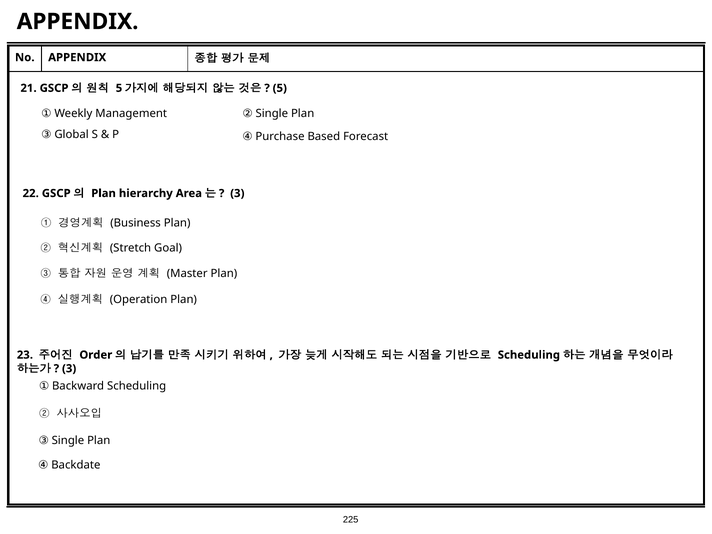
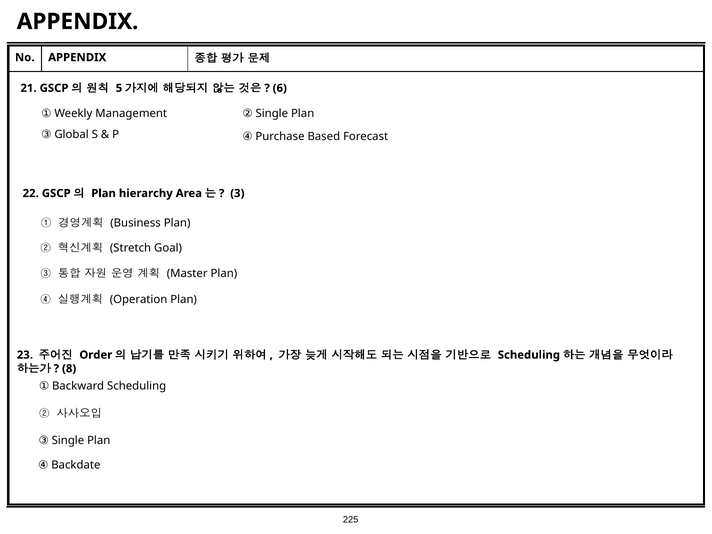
5: 5 -> 6 (280, 88)
3: 3 -> 8 (69, 369)
